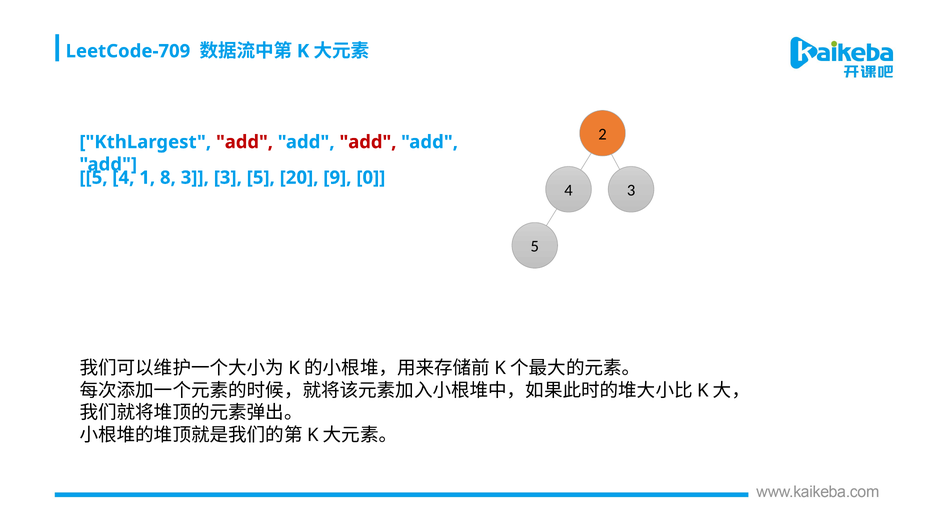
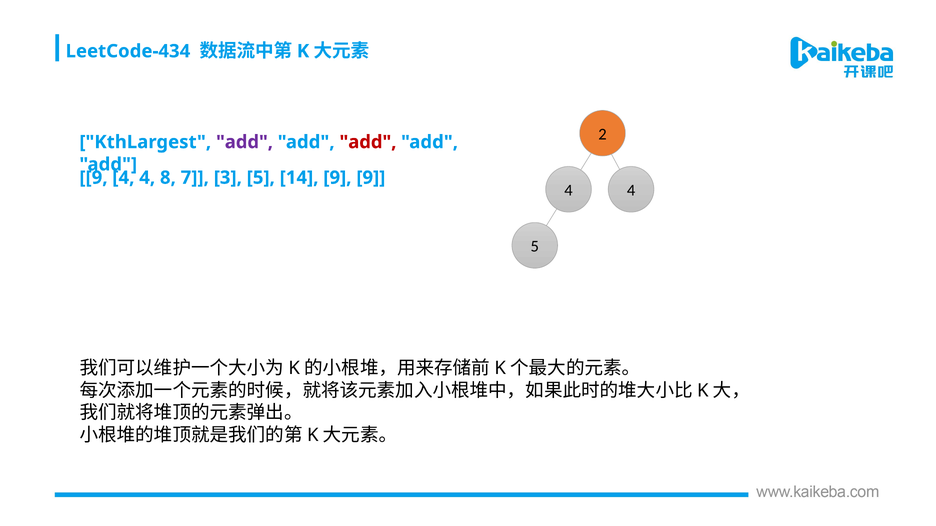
LeetCode-709: LeetCode-709 -> LeetCode-434 (128, 51)
add colour: red -> purple (244, 142)
5: 5 -> 9 (94, 178)
1: 1 -> 4 (147, 178)
8 3: 3 -> 7 (195, 178)
20: 20 -> 14 (299, 178)
9 0: 0 -> 9 (371, 178)
3: 3 -> 4 (631, 191)
